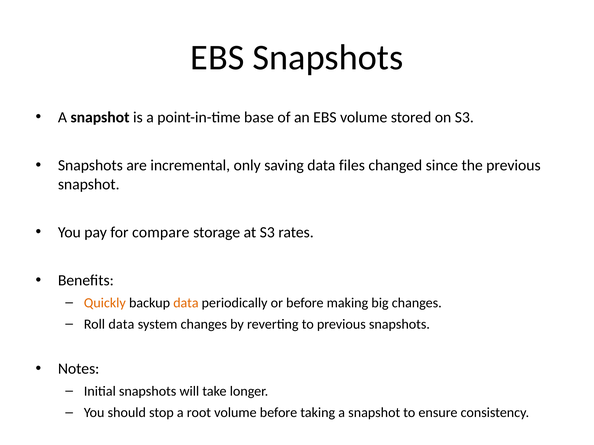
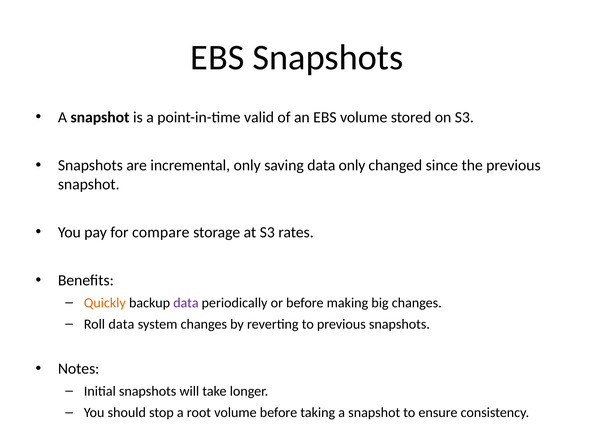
base: base -> valid (259, 117)
data files: files -> only (352, 166)
data colour: orange -> purple (186, 303)
